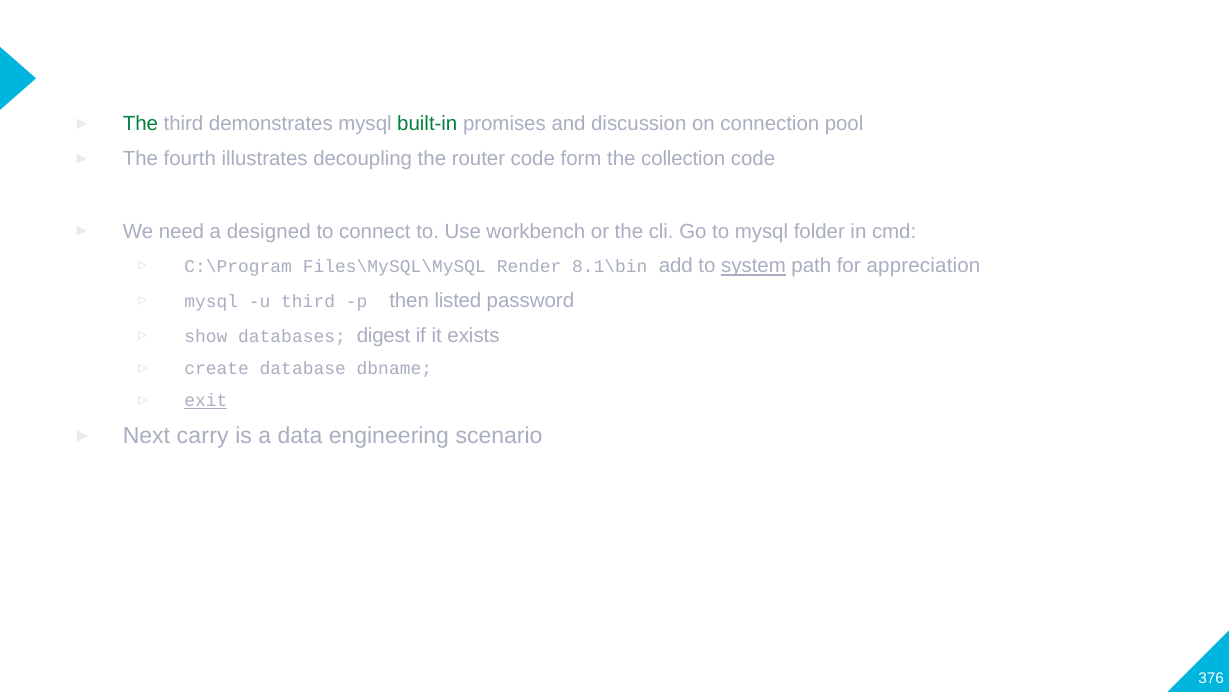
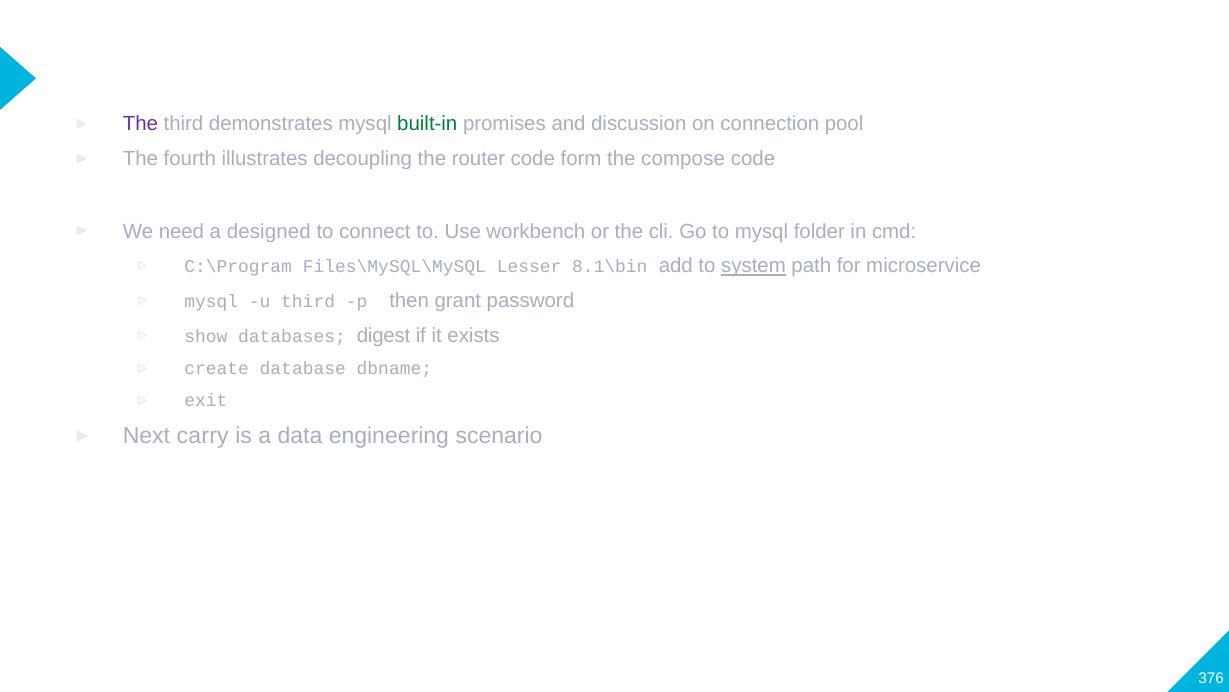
The colour: green -> purple (140, 124)
collection: collection -> compose (683, 158)
Render: Render -> Lesser (529, 267)
appreciation: appreciation -> microservice (924, 266)
listed: listed -> grant (458, 301)
exit underline: present -> none (206, 400)
